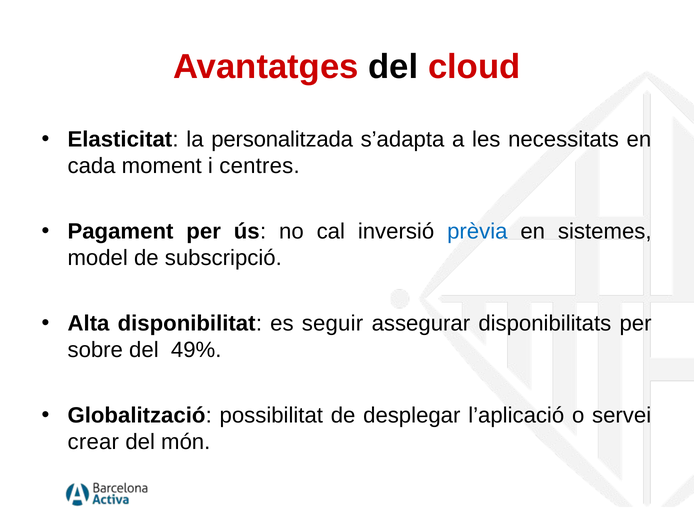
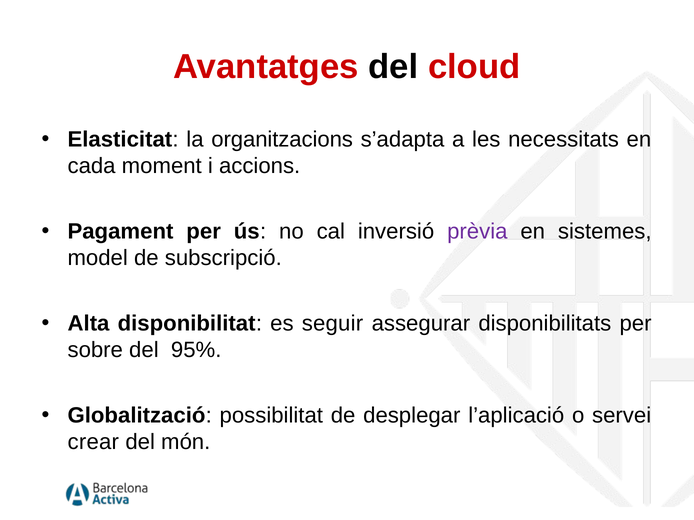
personalitzada: personalitzada -> organitzacions (282, 140)
centres: centres -> accions (260, 166)
prèvia colour: blue -> purple (477, 232)
49%: 49% -> 95% (196, 351)
